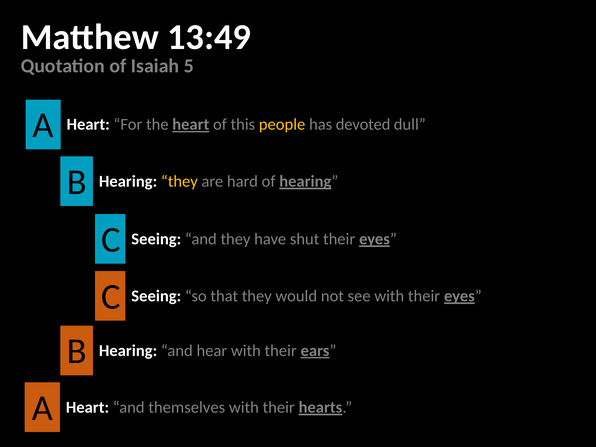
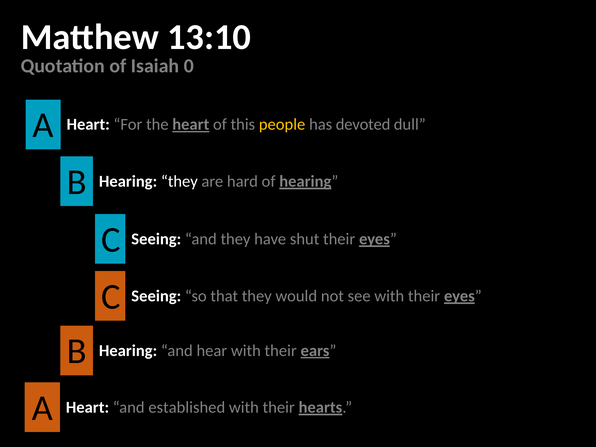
13:49: 13:49 -> 13:10 (209, 37)
5: 5 -> 0 (189, 66)
they colour: yellow -> white (179, 181)
themselves: themselves -> established (187, 407)
